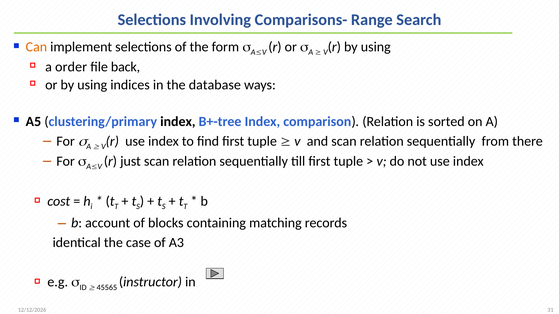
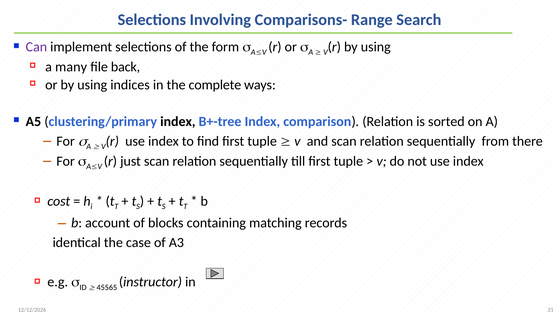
Can colour: orange -> purple (36, 47)
order: order -> many (71, 67)
database: database -> complete (215, 85)
